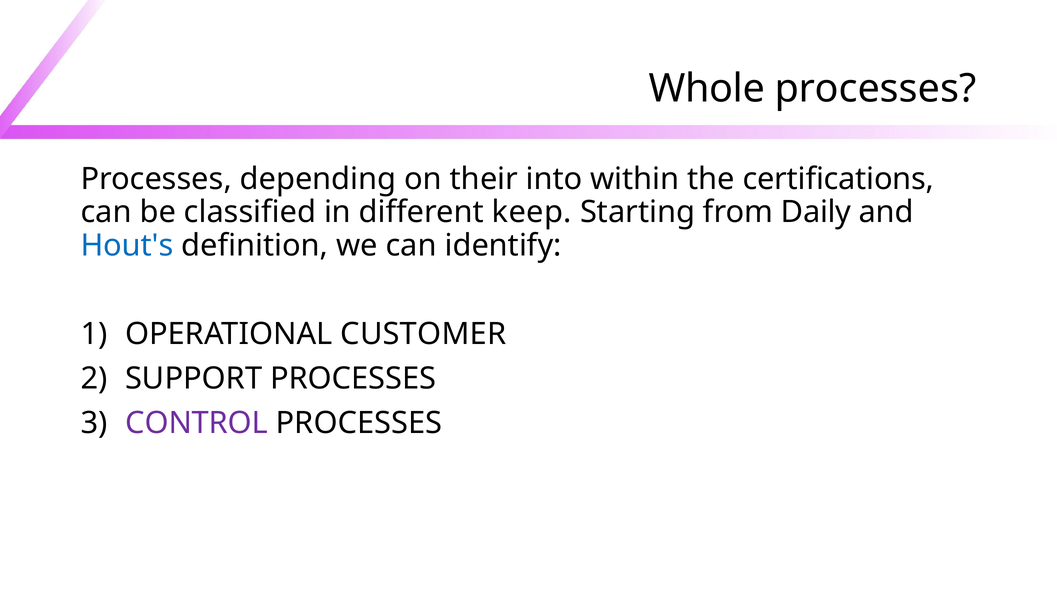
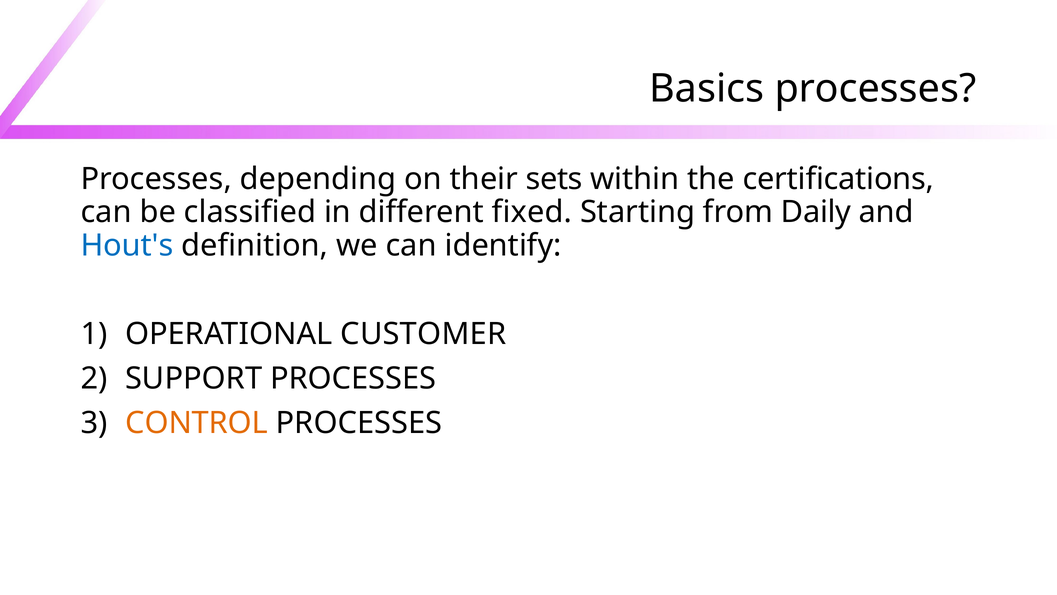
Whole: Whole -> Basics (707, 89)
into: into -> sets (554, 179)
keep: keep -> fixed (532, 212)
CONTROL colour: purple -> orange (197, 423)
